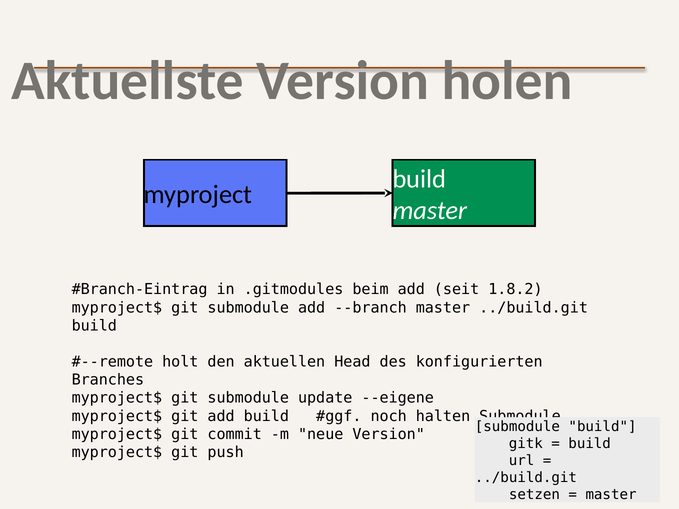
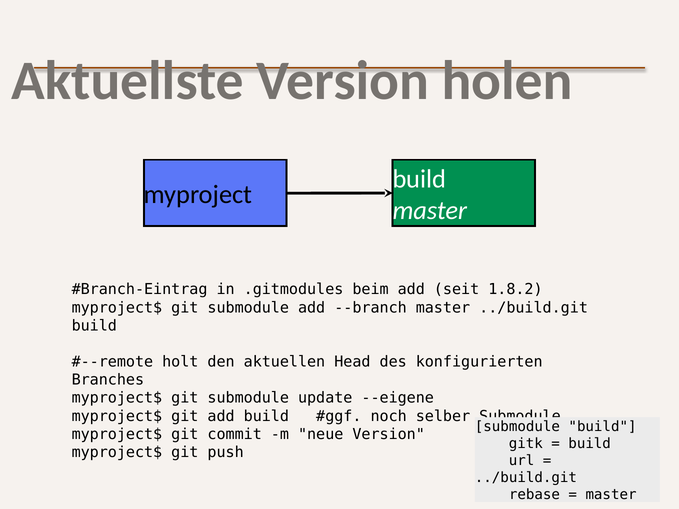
halten: halten -> selber (443, 416)
setzen: setzen -> rebase (534, 495)
